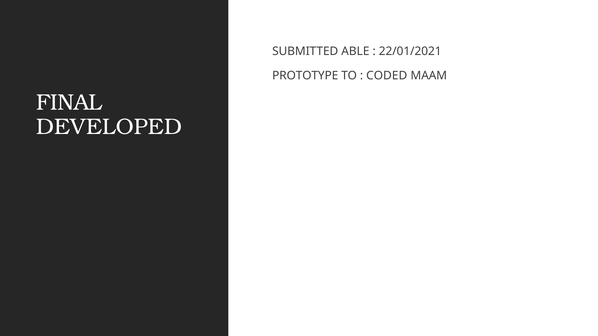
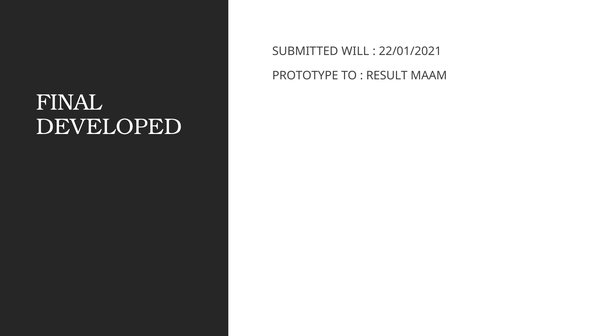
ABLE: ABLE -> WILL (355, 51)
CODED: CODED -> RESULT (387, 76)
